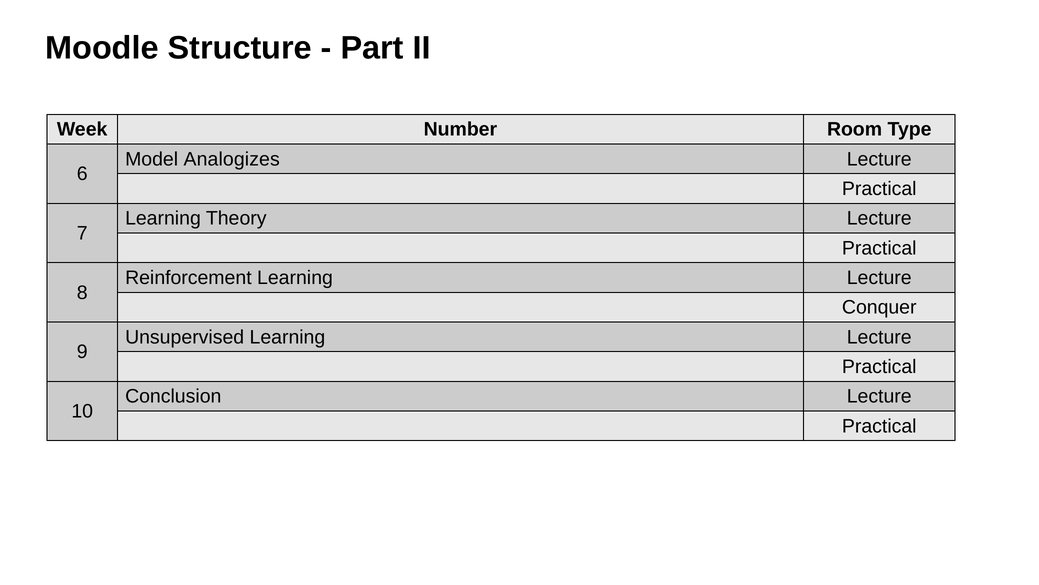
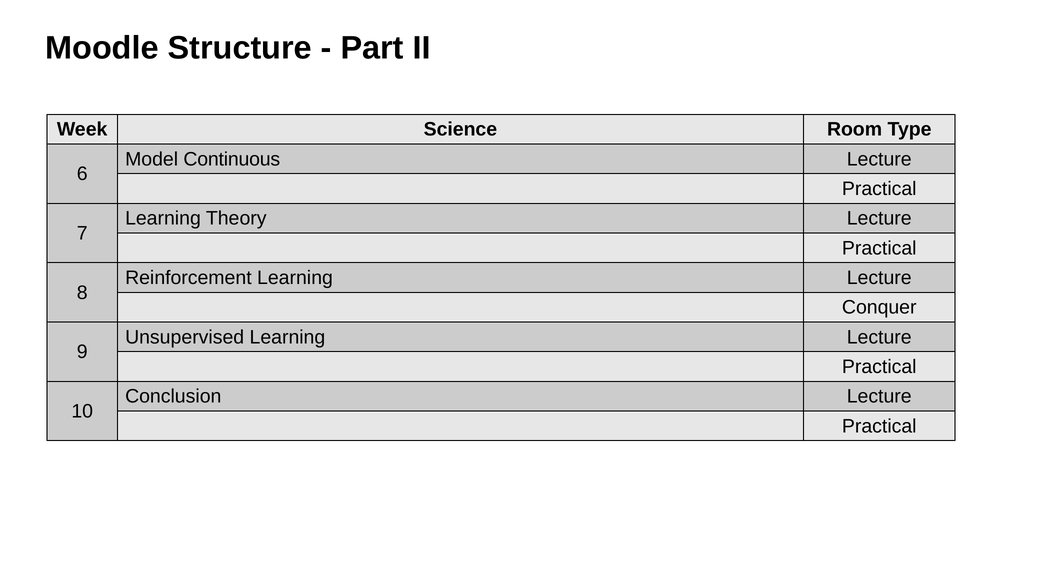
Number: Number -> Science (460, 129)
Analogizes: Analogizes -> Continuous (232, 159)
